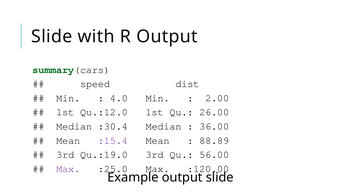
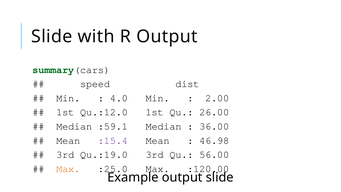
:30.4: :30.4 -> :59.1 (113, 126)
88.89: 88.89 -> 46.98 (214, 140)
Max colour: purple -> orange (68, 169)
